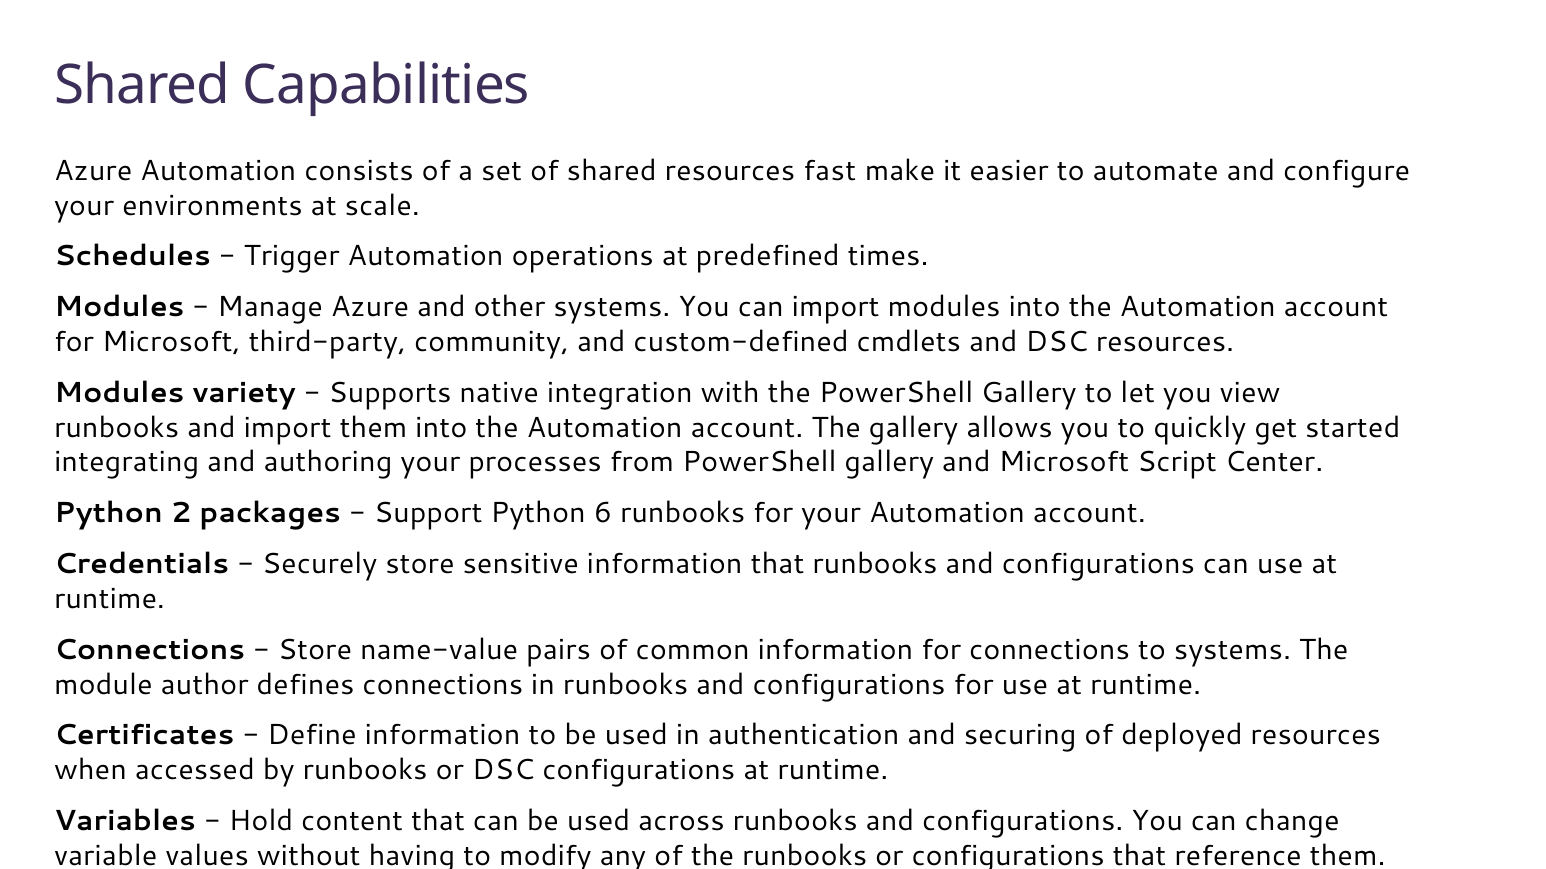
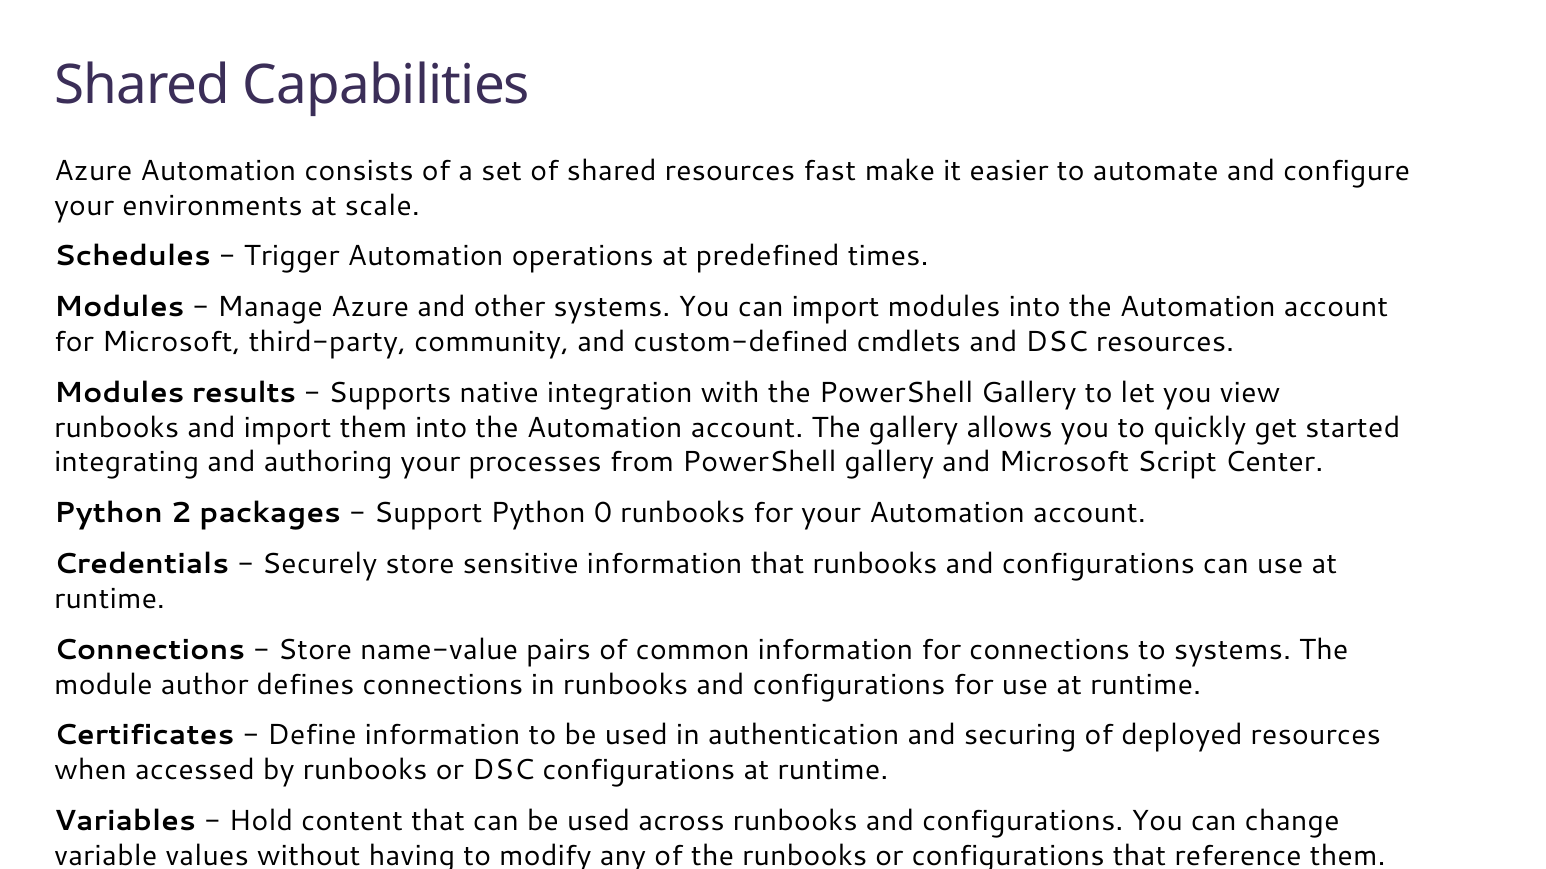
variety: variety -> results (244, 393)
6: 6 -> 0 (603, 514)
